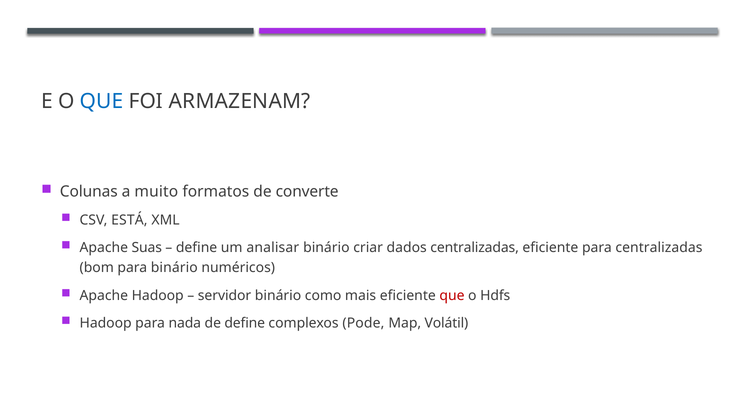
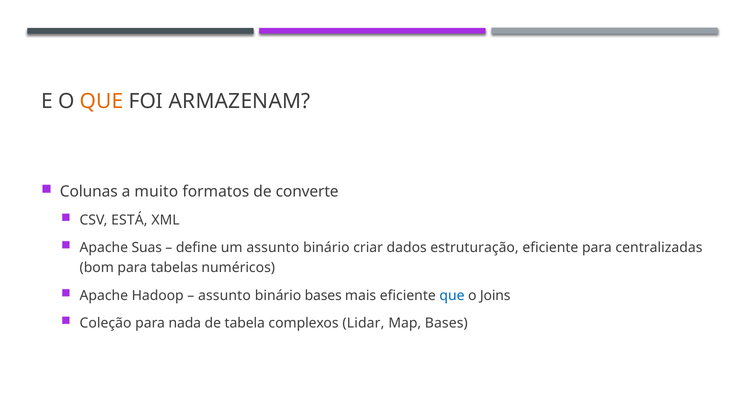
QUE colour: blue -> orange (102, 101)
um analisar: analisar -> assunto (273, 248)
dados centralizadas: centralizadas -> estruturação (475, 248)
para binário: binário -> tabelas (174, 268)
servidor: servidor -> assunto (224, 295)
binário como: como -> bases (323, 295)
que colour: red -> blue (452, 295)
Hdfs: Hdfs -> Joins (495, 295)
Hadoop: Hadoop -> Coleção (106, 323)
de define: define -> tabela (245, 323)
Pode: Pode -> Lidar (363, 323)
Map Volátil: Volátil -> Bases (446, 323)
